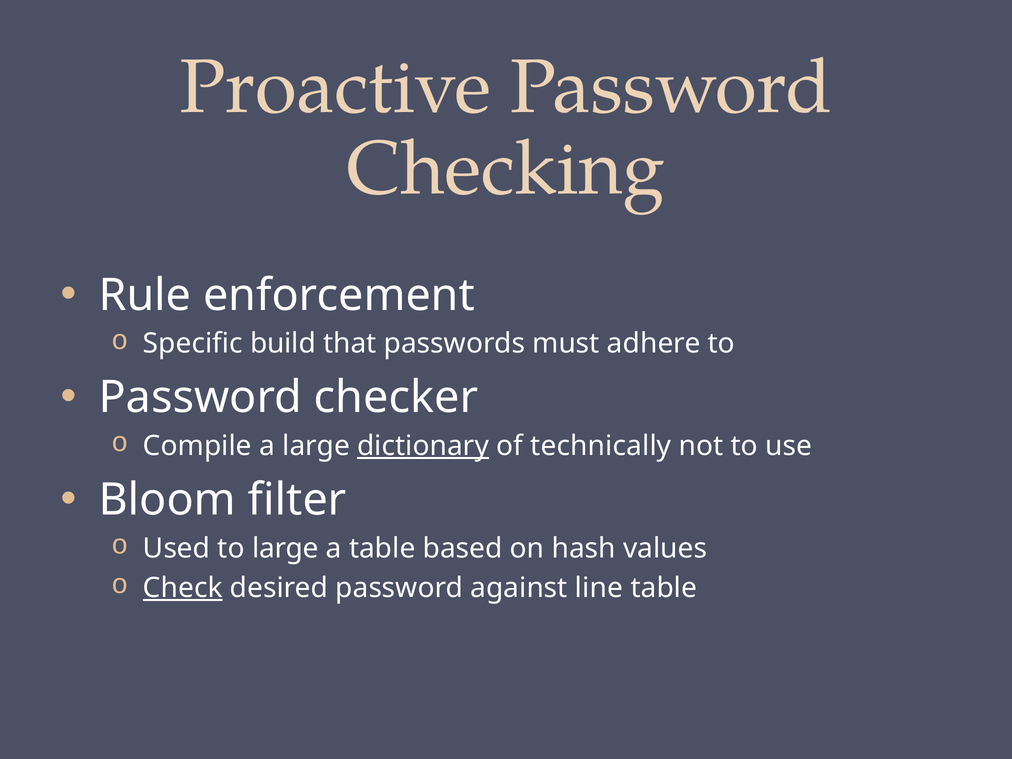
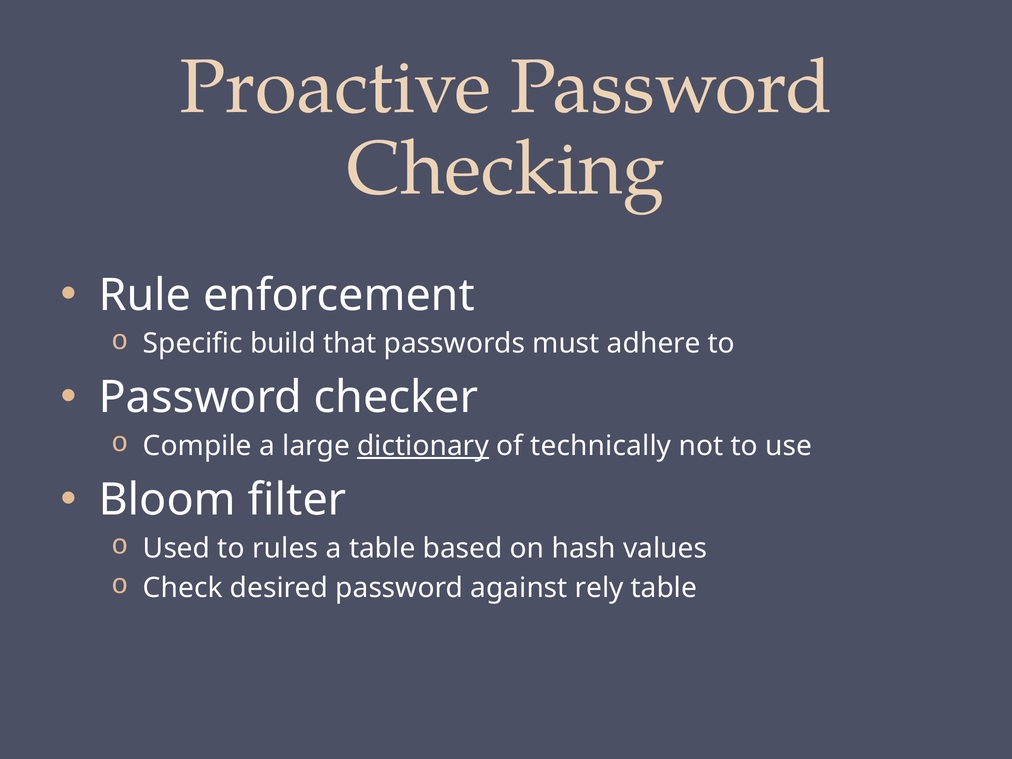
to large: large -> rules (285, 548)
Check underline: present -> none (183, 588)
line: line -> rely (599, 588)
